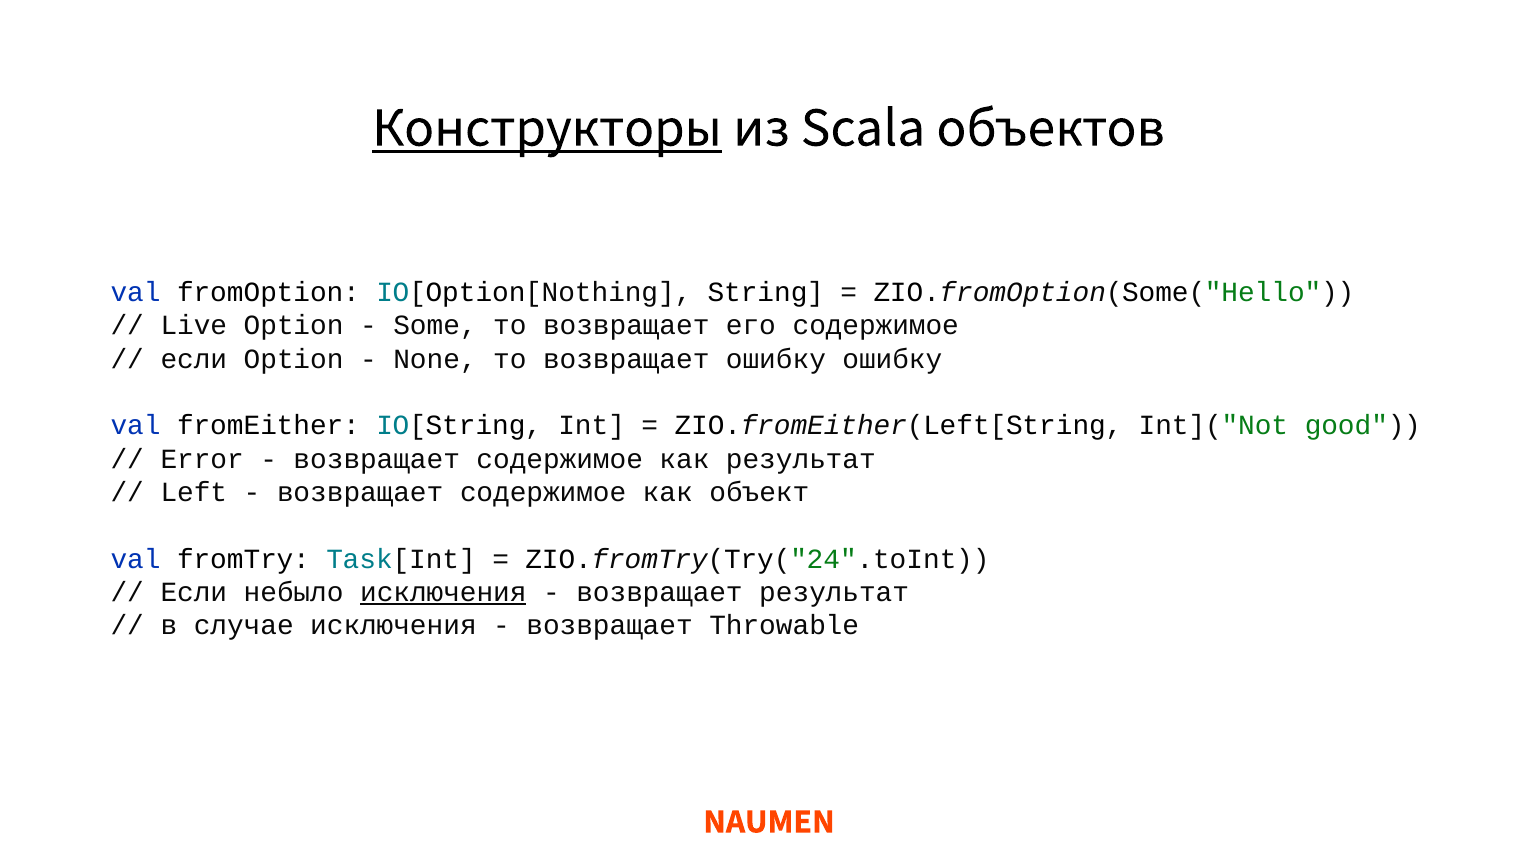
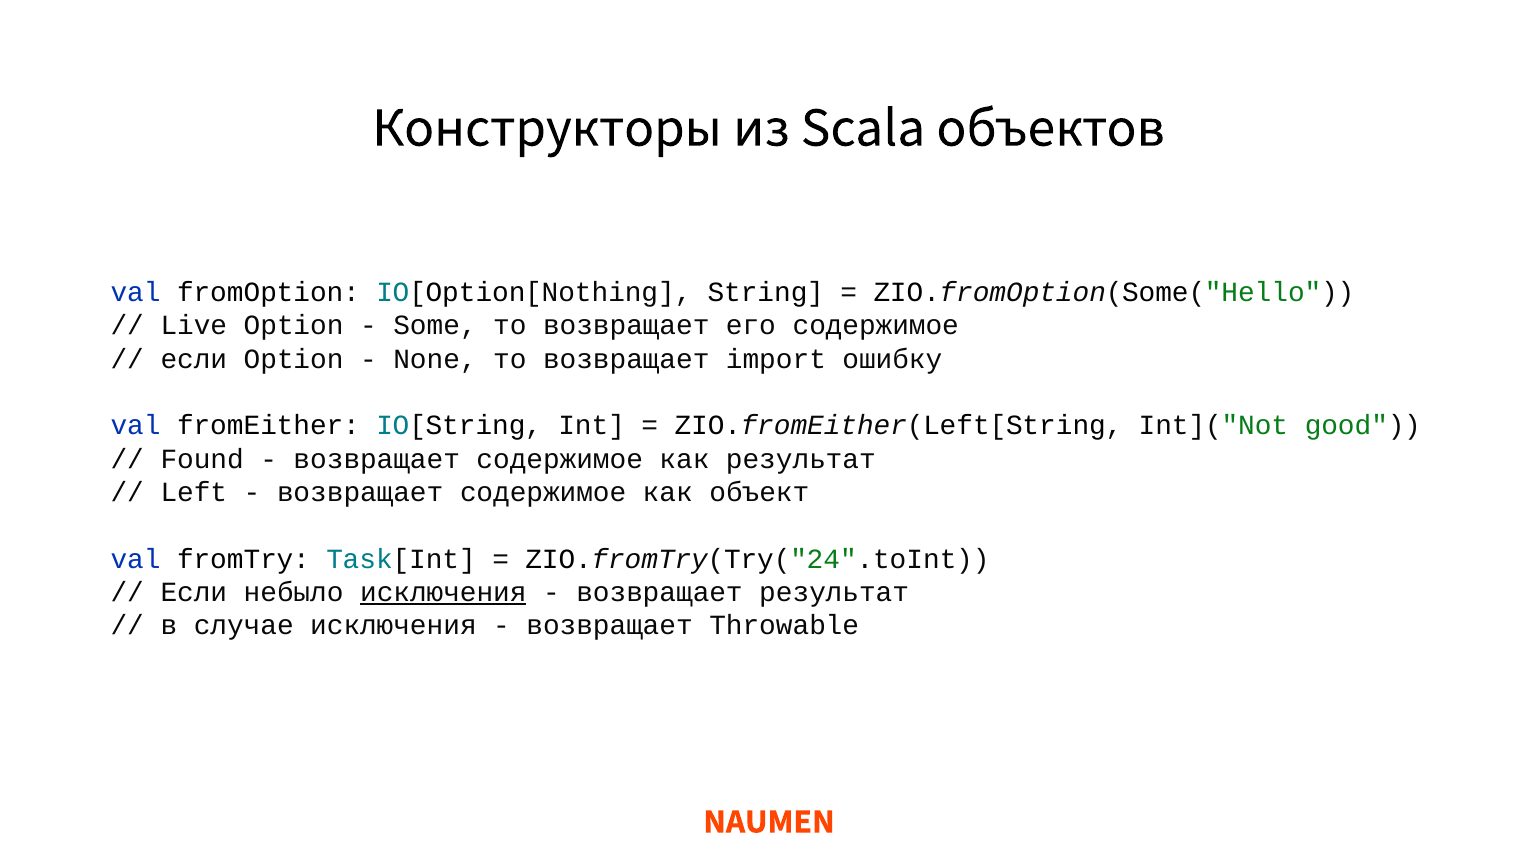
Конструкторы underline: present -> none (547, 127)
возвращает ошибку: ошибку -> import (776, 359)
Error: Error -> Found (202, 459)
